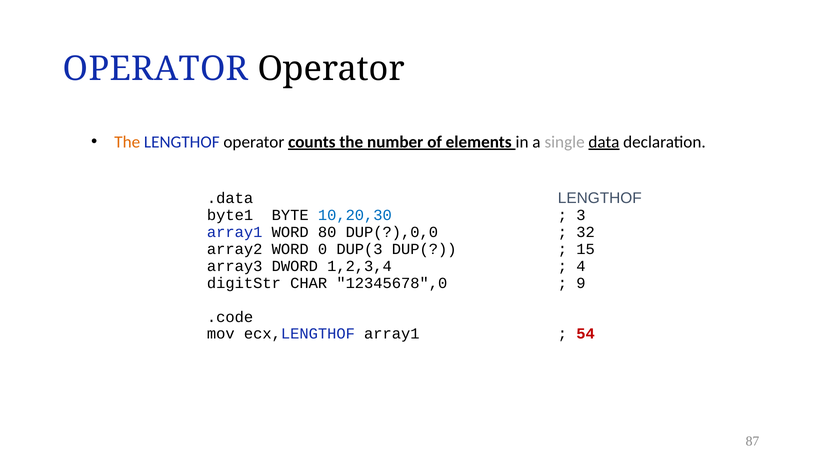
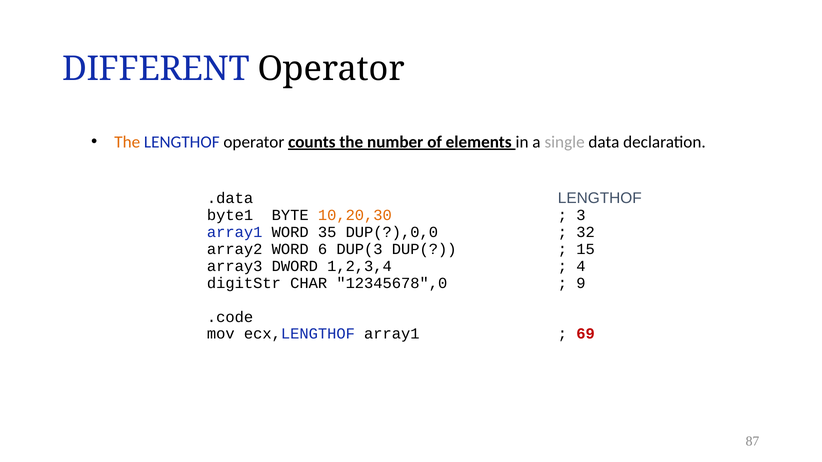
OPERATOR: OPERATOR -> DIFFERENT (156, 69)
data underline: present -> none (604, 142)
10,20,30 colour: blue -> orange (355, 215)
80: 80 -> 35 (327, 232)
0: 0 -> 6 (323, 249)
54: 54 -> 69 (586, 334)
